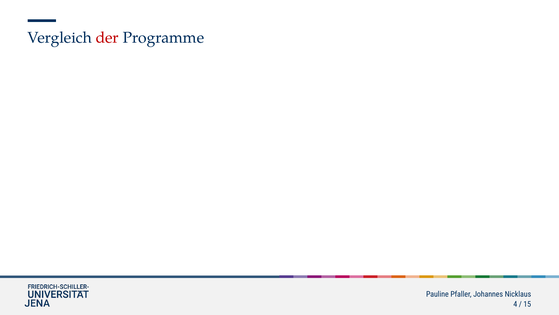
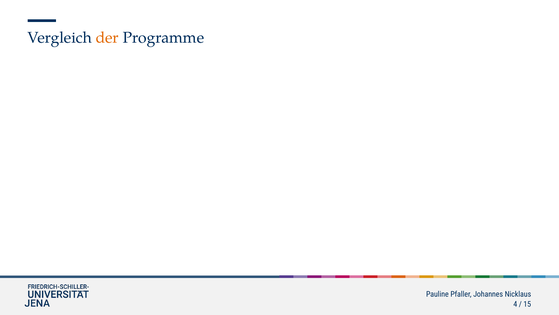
der colour: red -> orange (107, 38)
